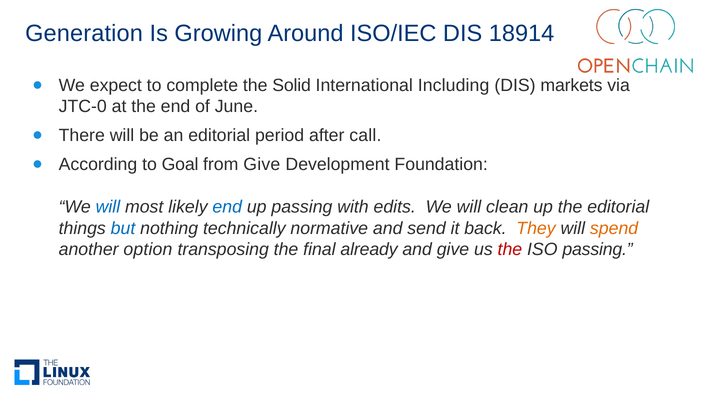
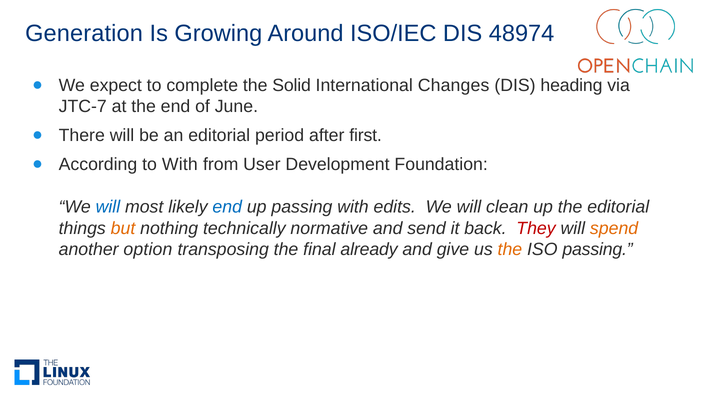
18914: 18914 -> 48974 (522, 34)
Including: Including -> Changes (454, 85)
markets: markets -> heading (571, 85)
JTC-0: JTC-0 -> JTC-7 (83, 106)
call: call -> first (366, 135)
to Goal: Goal -> With (180, 164)
from Give: Give -> User (262, 164)
but colour: blue -> orange (123, 228)
They colour: orange -> red (536, 228)
the colour: red -> orange (510, 249)
